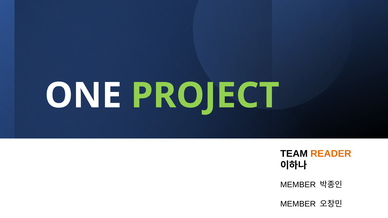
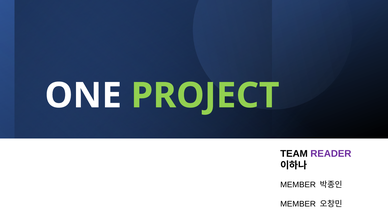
READER colour: orange -> purple (331, 154)
